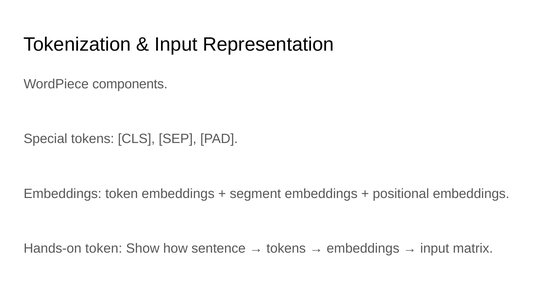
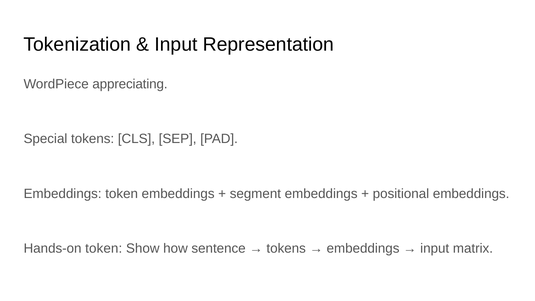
components: components -> appreciating (130, 84)
